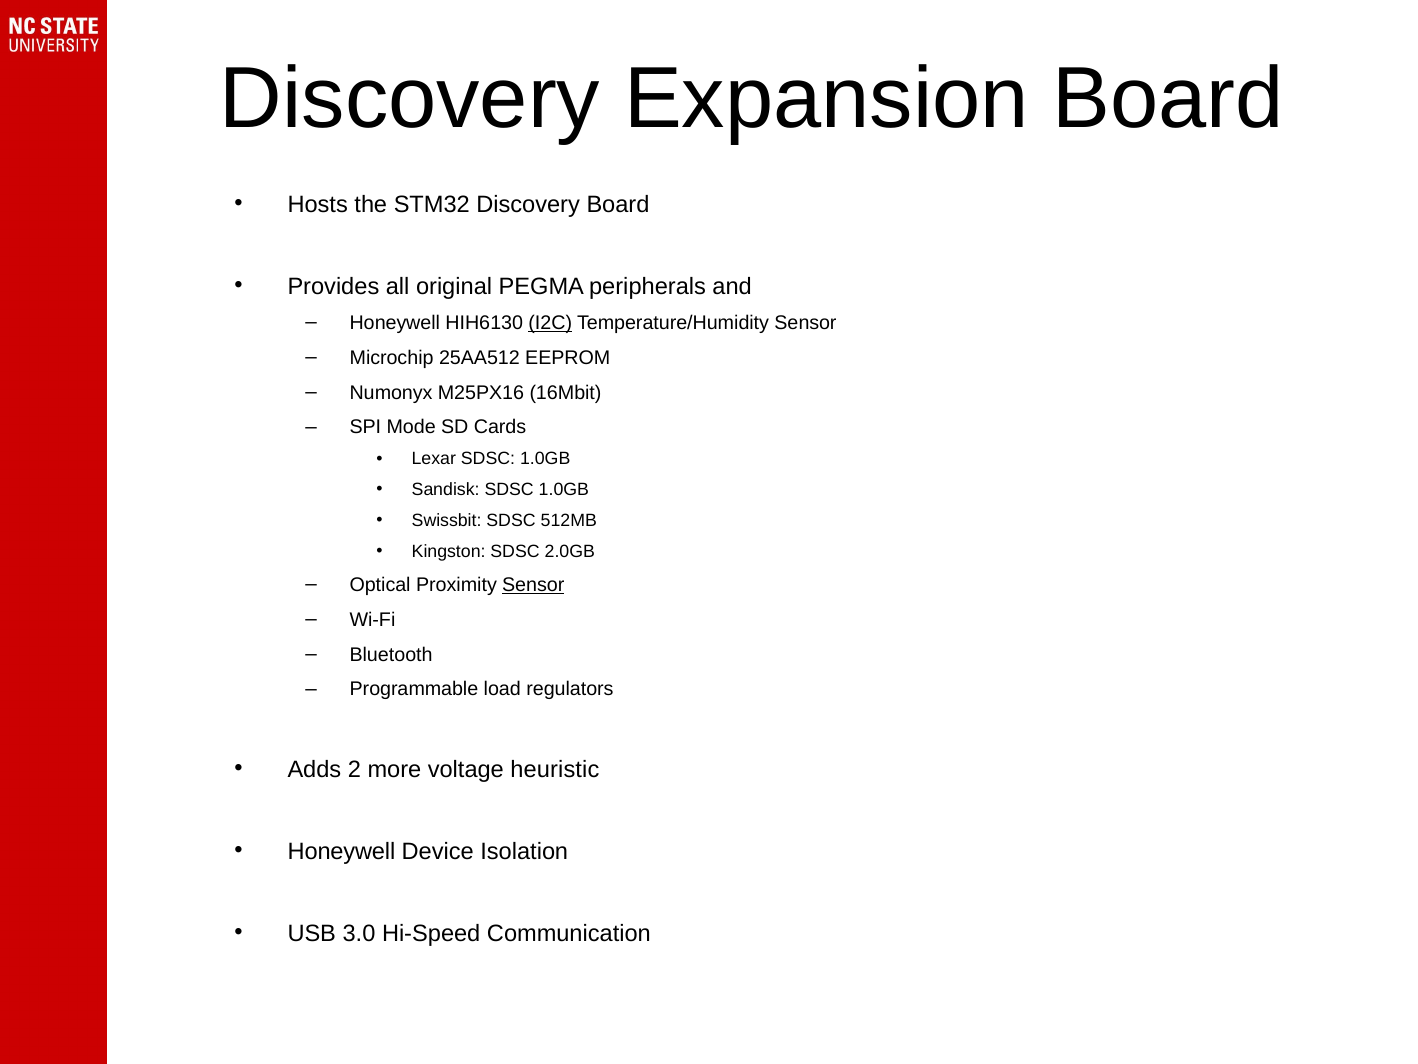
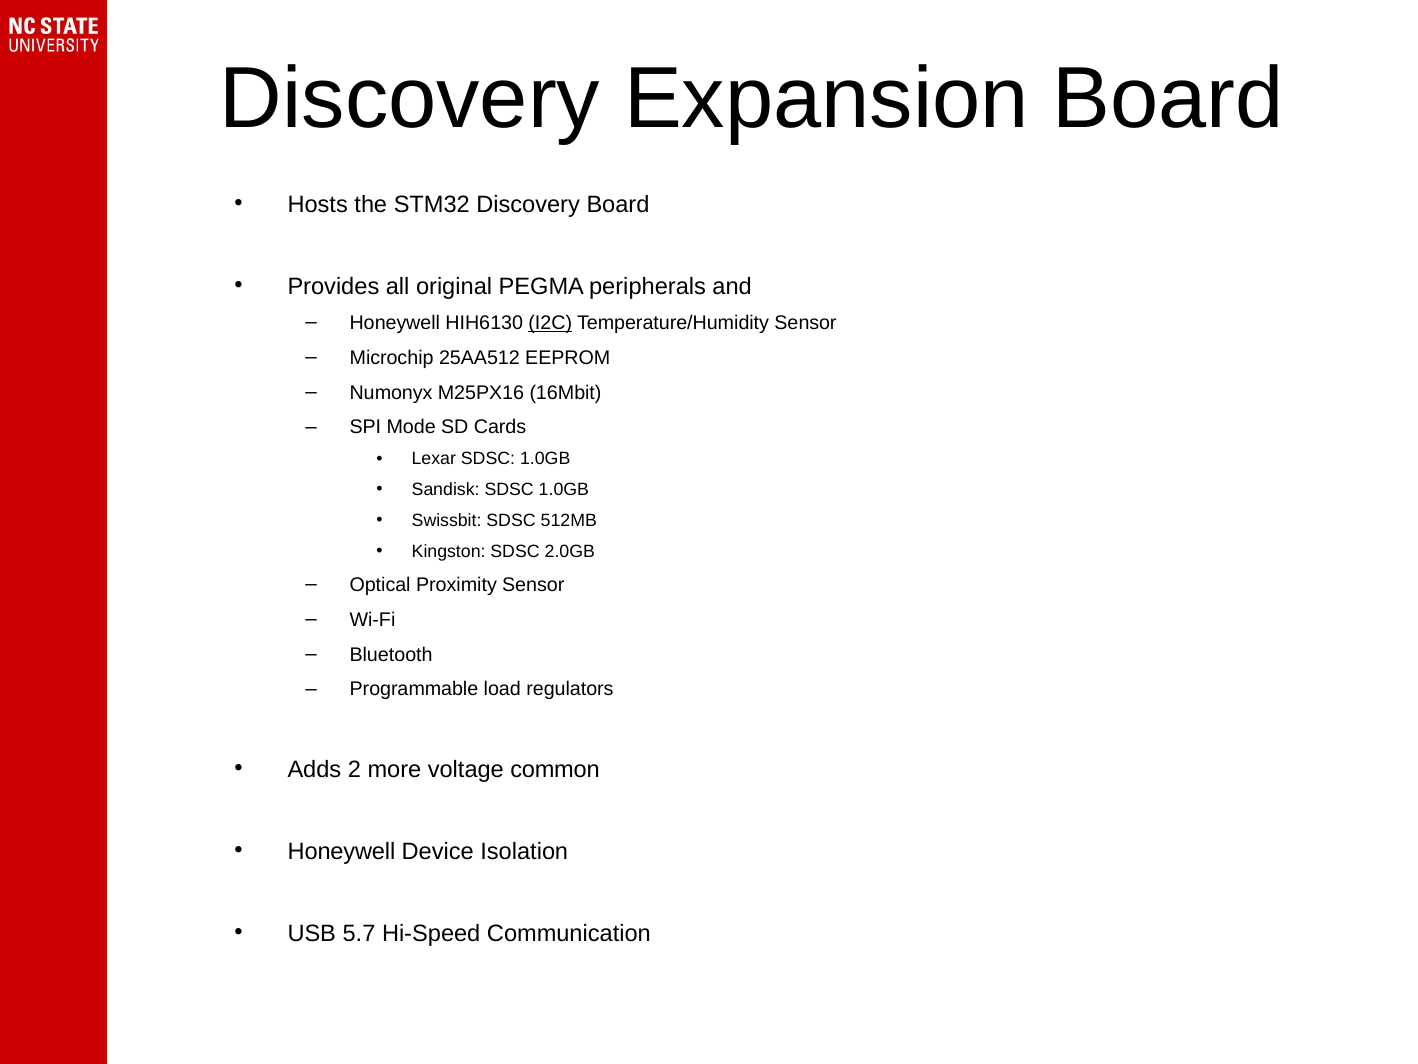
Sensor underline: present -> none (533, 585)
heuristic: heuristic -> common (555, 769)
3.0: 3.0 -> 5.7 (359, 933)
